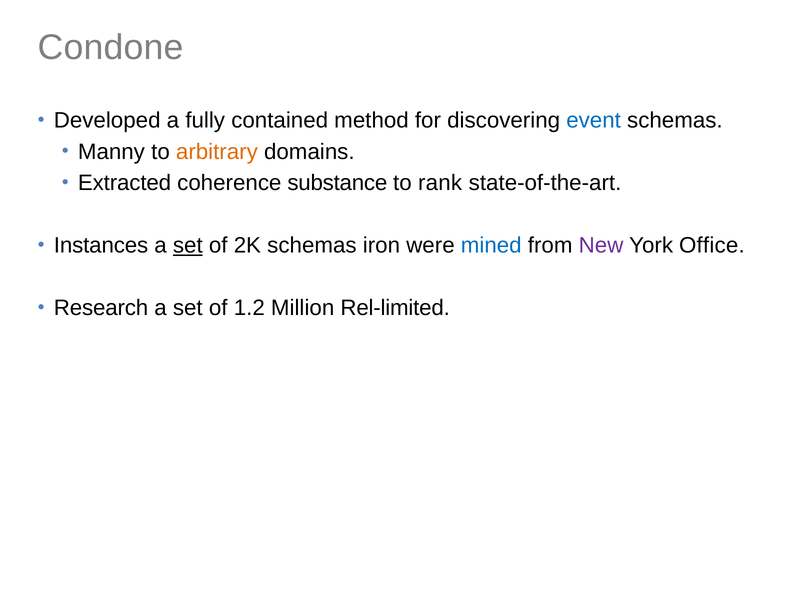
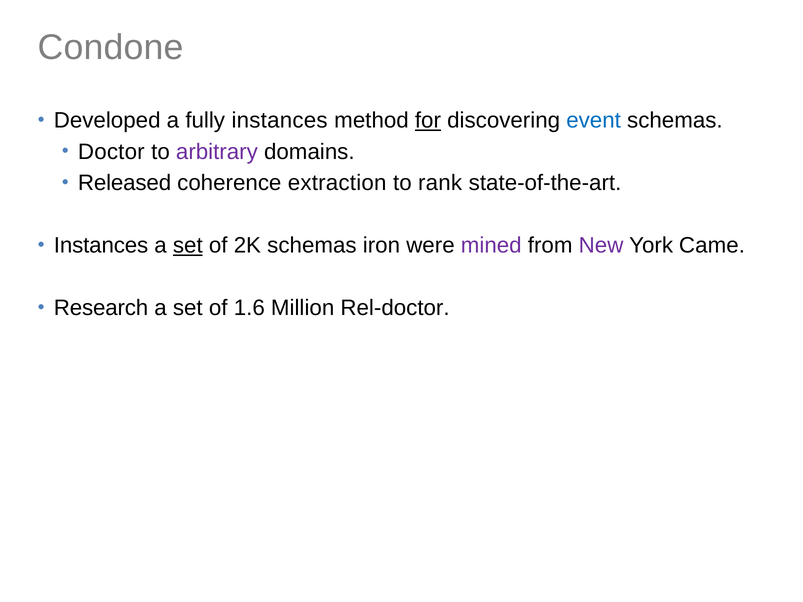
fully contained: contained -> instances (280, 121)
for underline: none -> present (428, 121)
Manny: Manny -> Doctor (111, 152)
arbitrary colour: orange -> purple (217, 152)
Extracted: Extracted -> Released (125, 183)
substance: substance -> extraction (337, 183)
mined colour: blue -> purple (491, 246)
Office: Office -> Came (712, 246)
1.2: 1.2 -> 1.6 (249, 308)
Rel-limited: Rel-limited -> Rel-doctor (395, 308)
